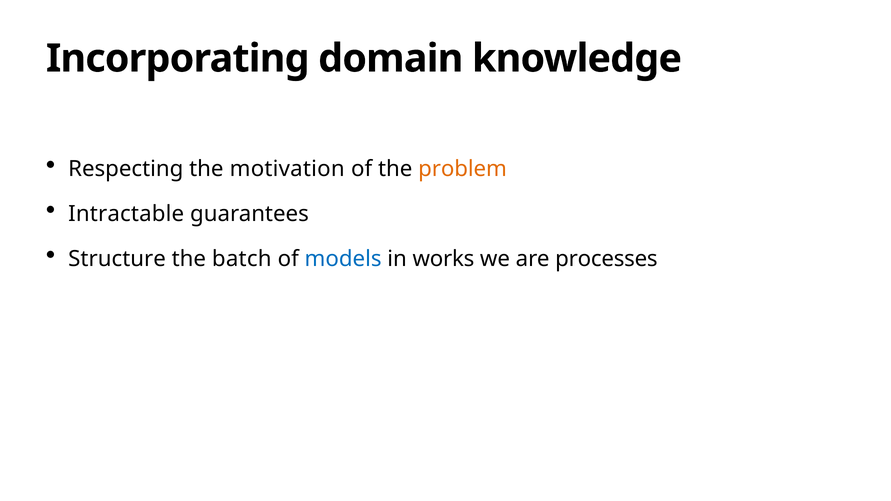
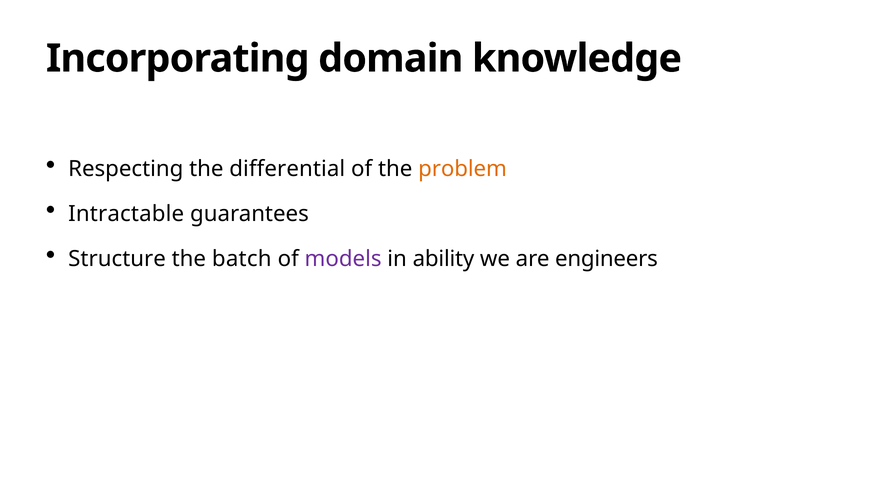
motivation: motivation -> differential (287, 169)
models colour: blue -> purple (343, 259)
works: works -> ability (443, 259)
processes: processes -> engineers (606, 259)
